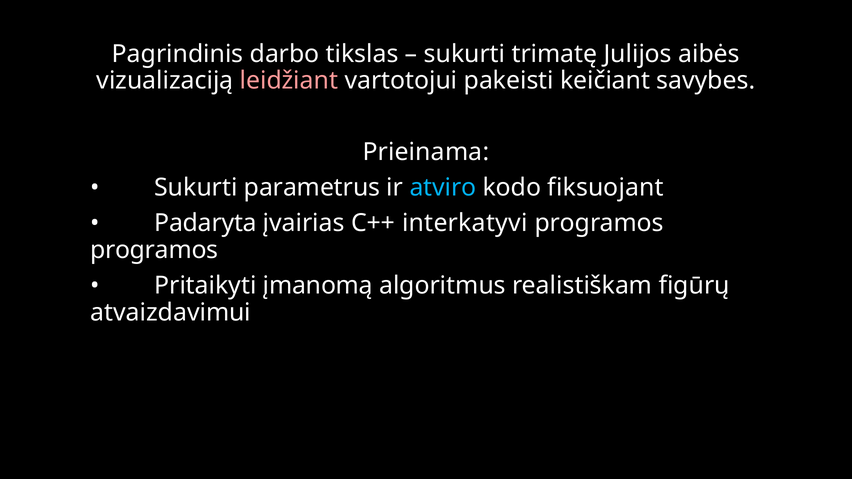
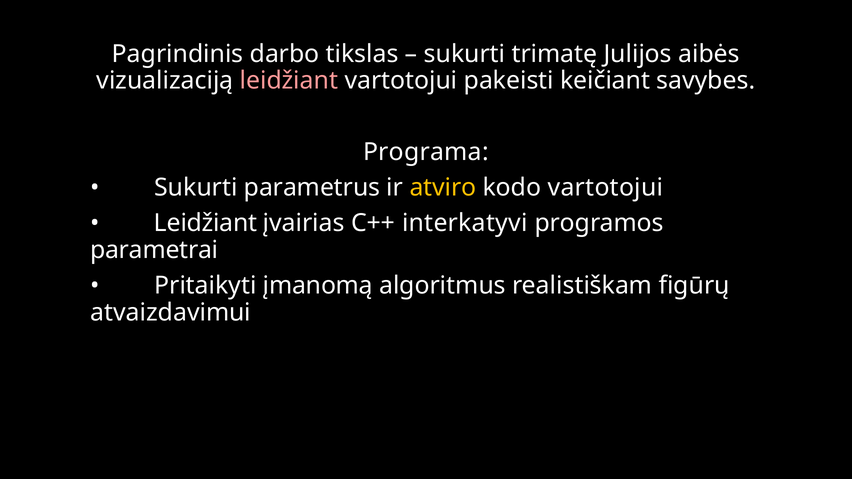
Prieinama: Prieinama -> Programa (426, 152)
atviro colour: light blue -> yellow (443, 188)
kodo fiksuojant: fiksuojant -> vartotojui (605, 188)
Padaryta: Padaryta -> Leidžiant (206, 223)
programos: programos -> parametrai (154, 250)
